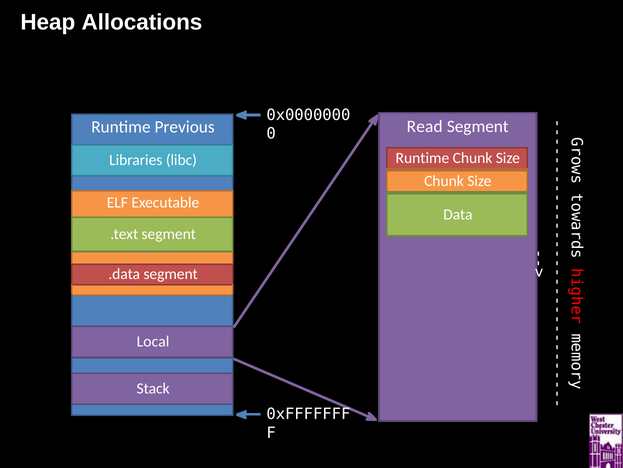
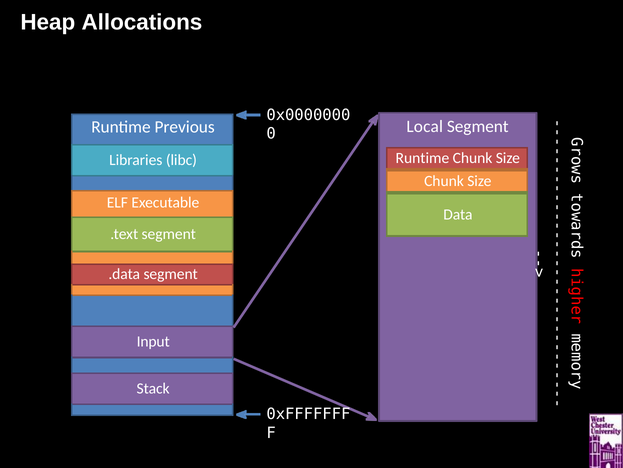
Read: Read -> Local (425, 126)
Local: Local -> Input (153, 341)
